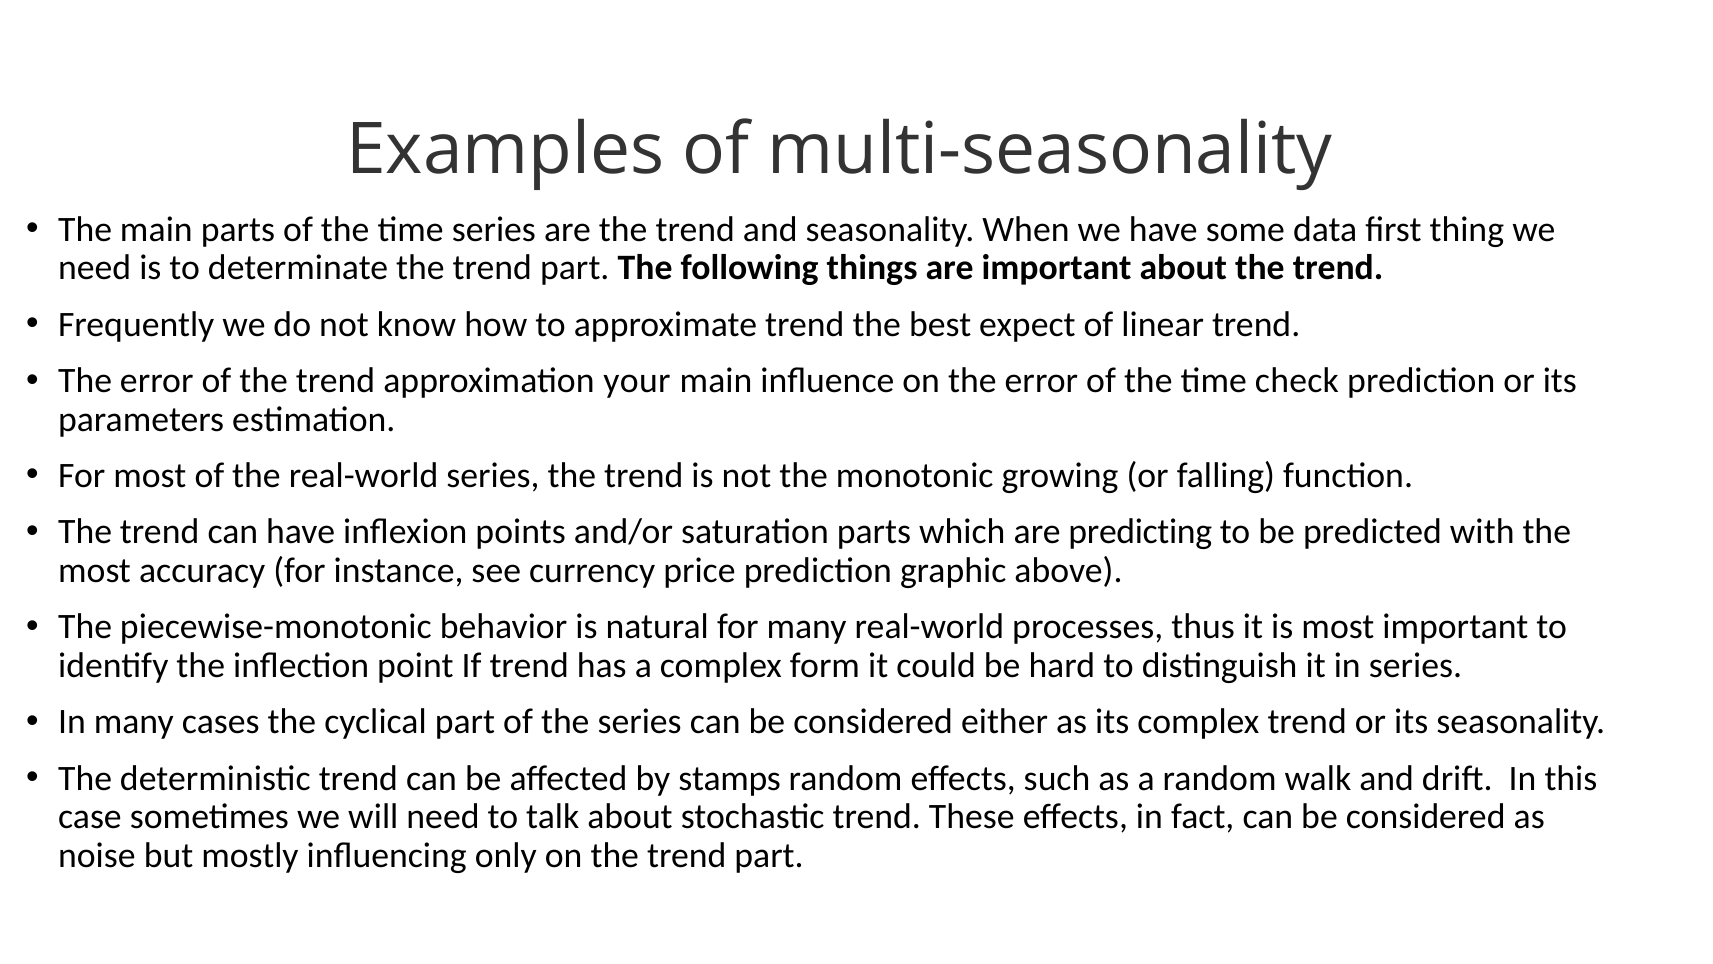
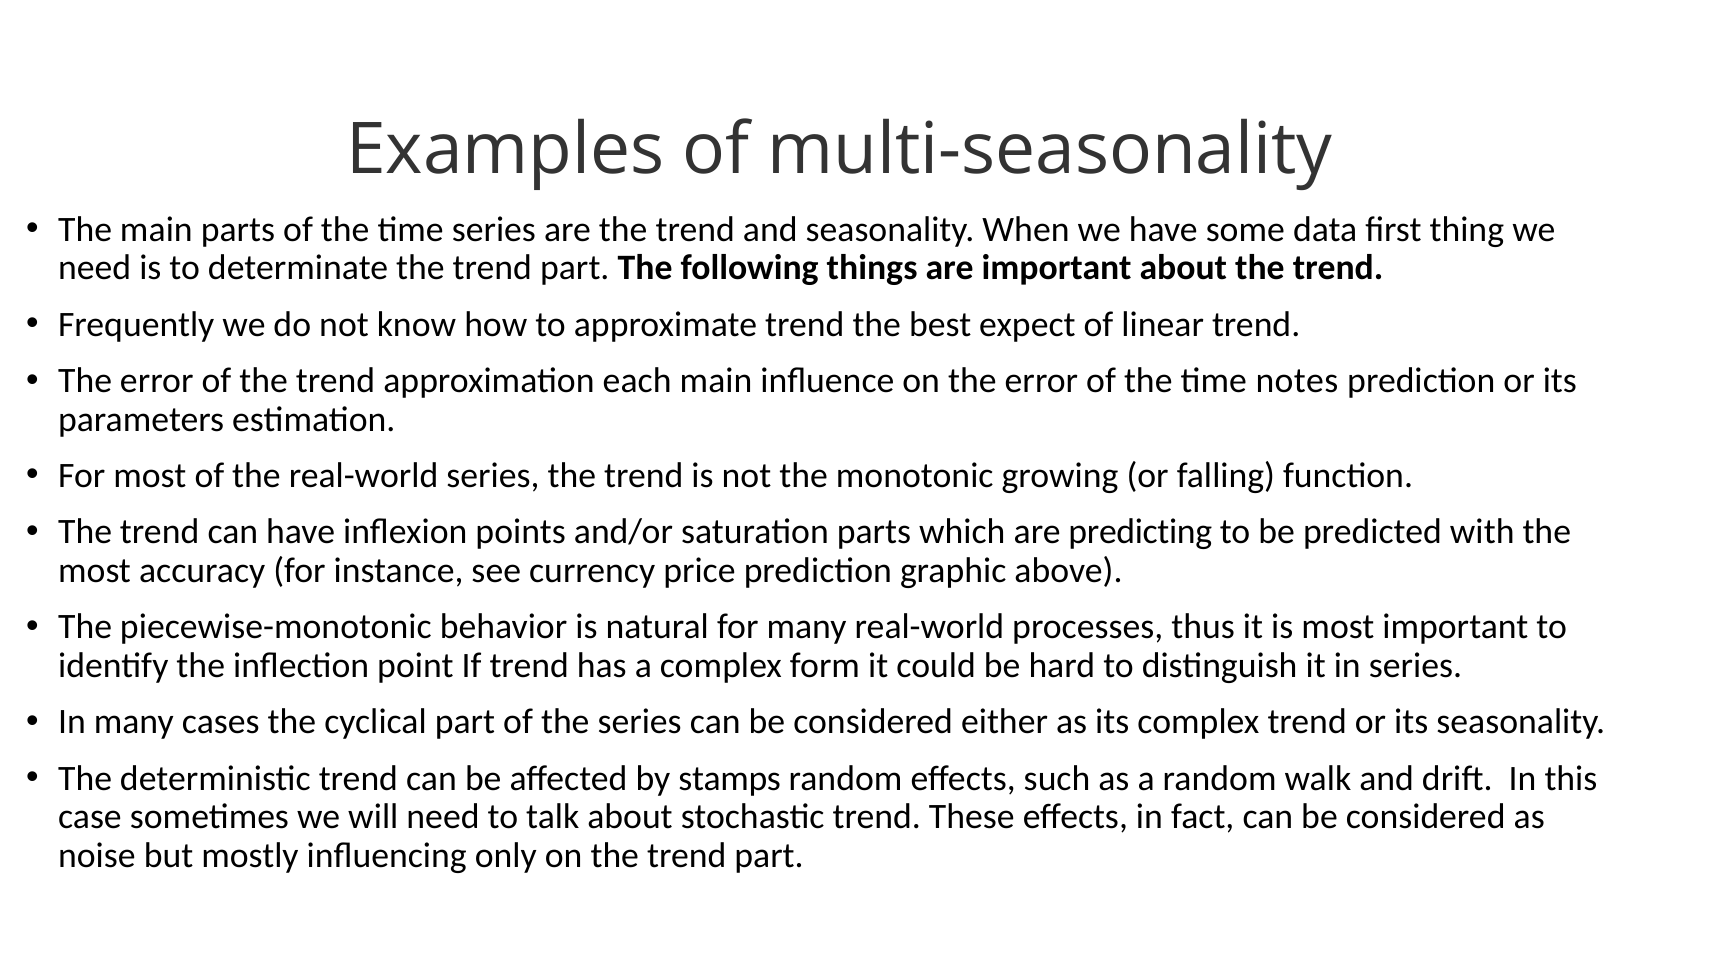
your: your -> each (637, 381)
check: check -> notes (1297, 381)
